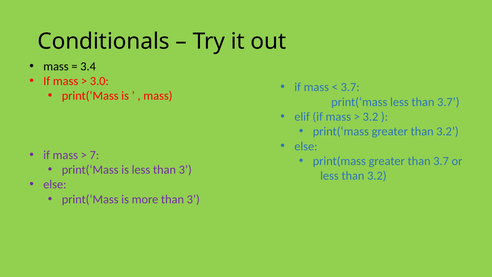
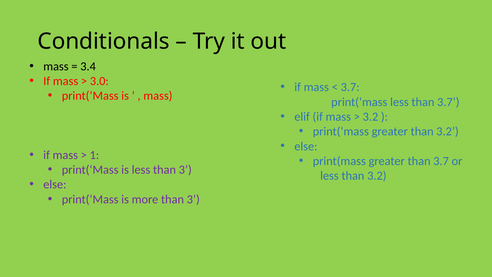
7: 7 -> 1 (94, 155)
